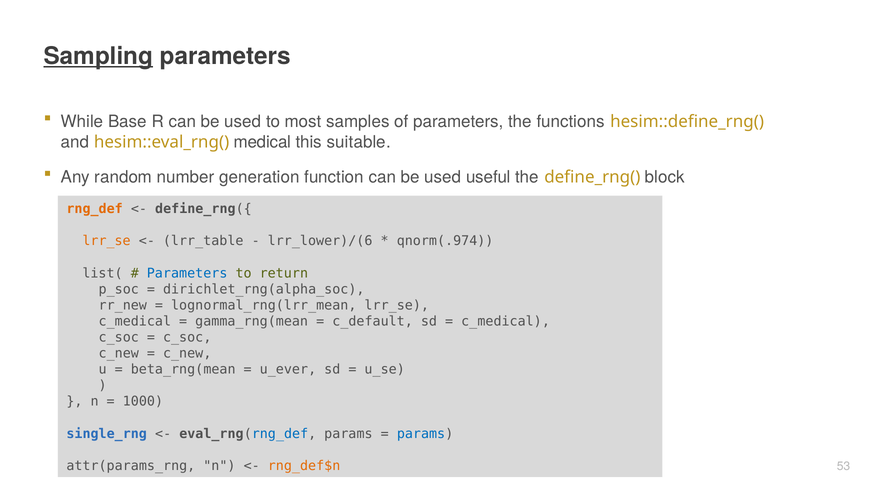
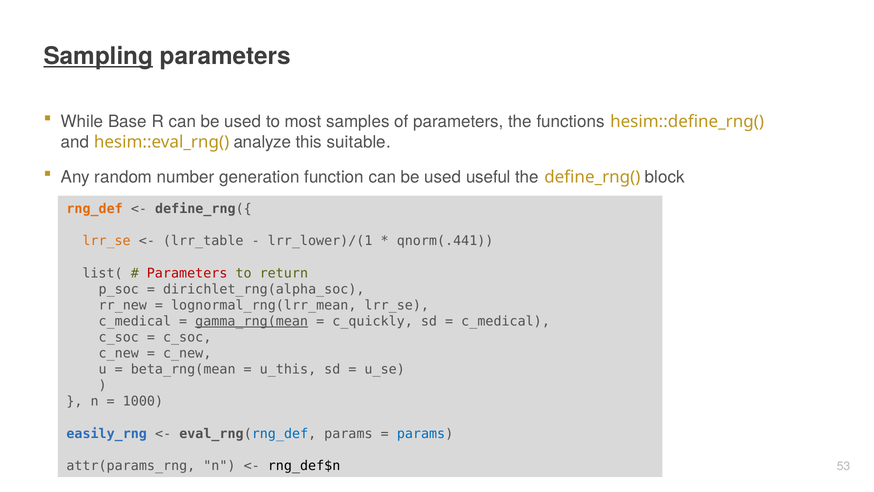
medical: medical -> analyze (262, 142)
lrr_lower)/(6: lrr_lower)/(6 -> lrr_lower)/(1 (320, 241)
qnorm(.974: qnorm(.974 -> qnorm(.441 (445, 241)
Parameters colour: blue -> red (187, 273)
gamma_rng(mean underline: none -> present (252, 321)
c_default: c_default -> c_quickly (373, 321)
u_ever: u_ever -> u_this (288, 369)
single_rng: single_rng -> easily_rng (107, 433)
rng_def$n colour: orange -> black (304, 465)
